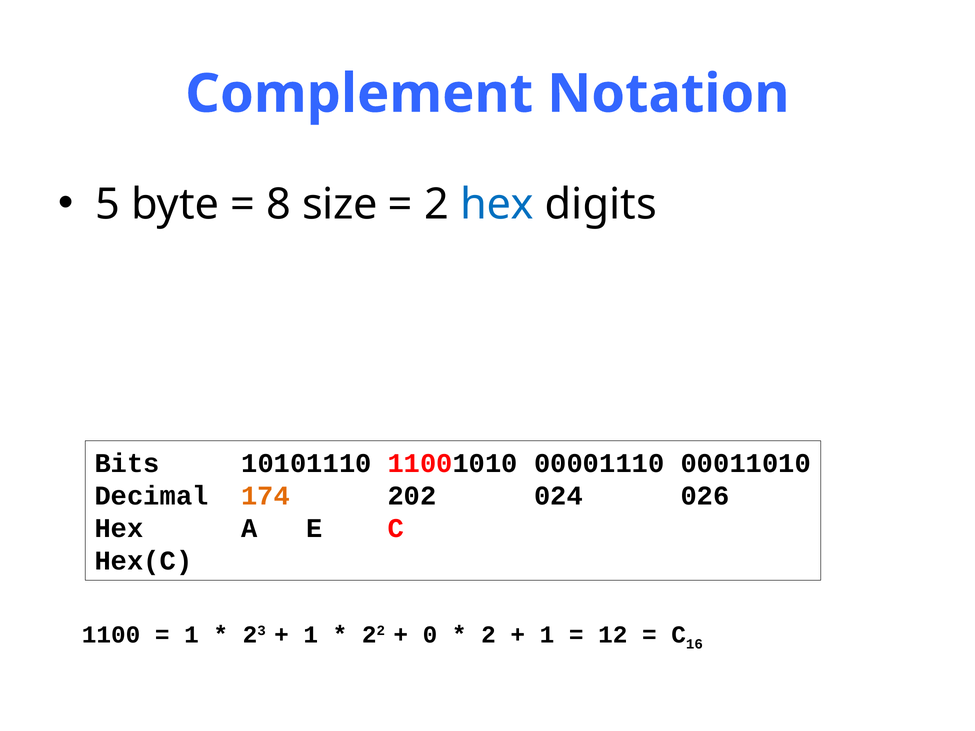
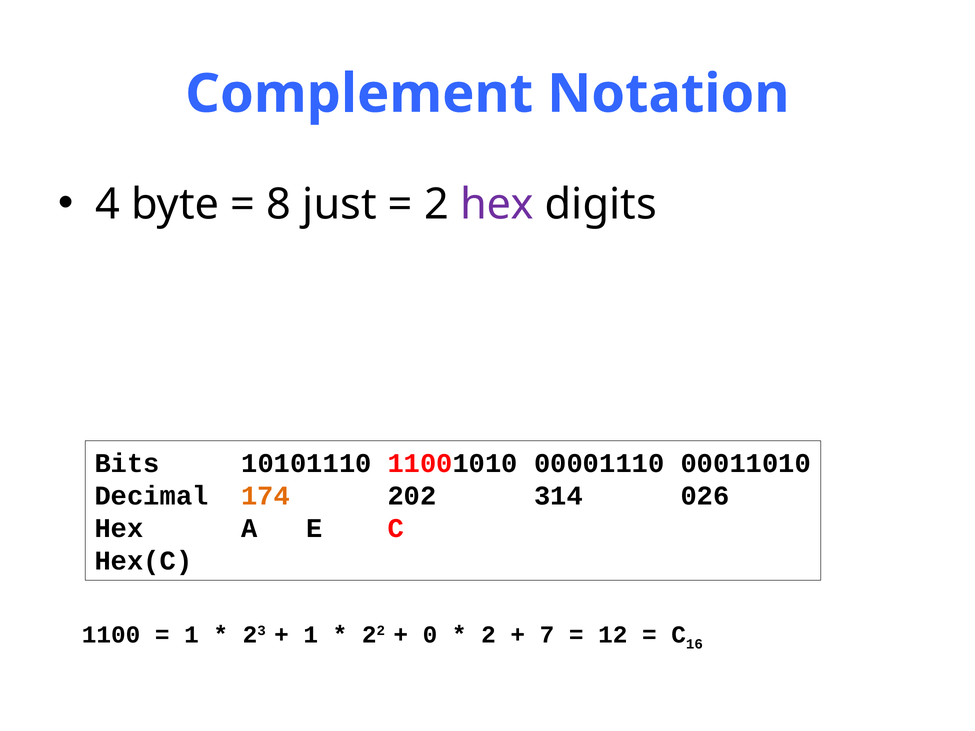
5: 5 -> 4 (107, 205)
size: size -> just (340, 205)
hex colour: blue -> purple (497, 205)
024: 024 -> 314 (559, 496)
1: 1 -> 7 (547, 635)
